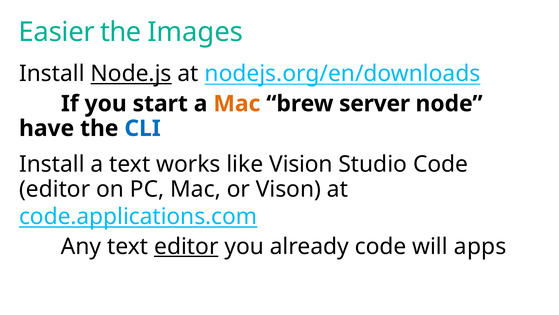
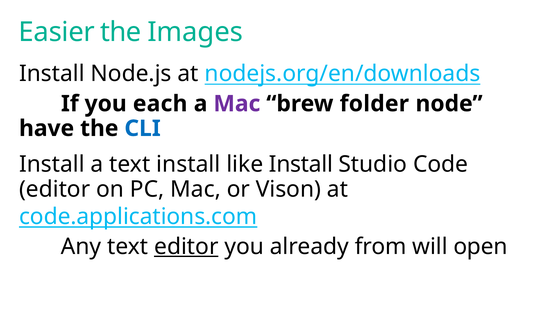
Node.js underline: present -> none (131, 74)
start: start -> each (160, 104)
Mac colour: orange -> purple (237, 104)
server: server -> folder (374, 104)
text works: works -> install (188, 164)
like Vision: Vision -> Install (301, 164)
already code: code -> from (381, 246)
apps: apps -> open (480, 246)
